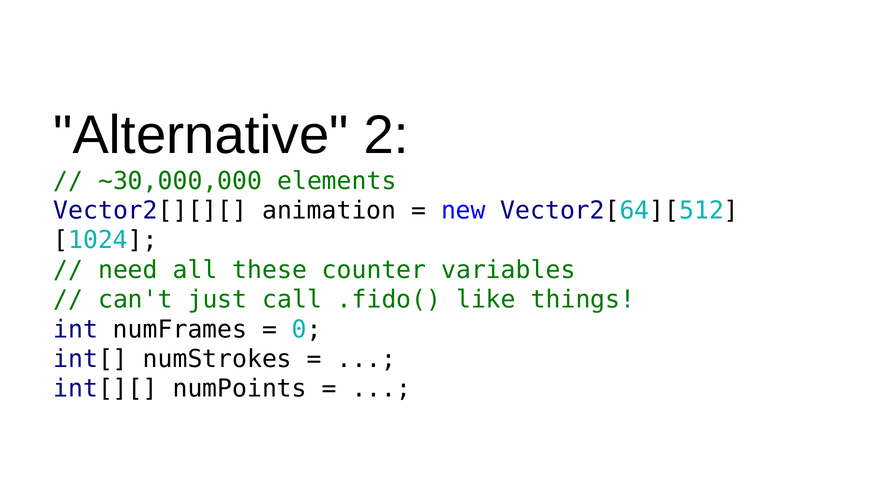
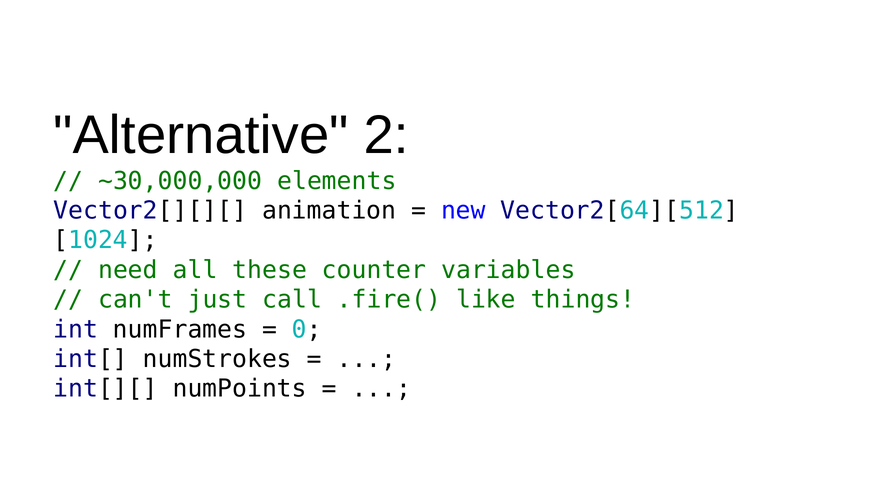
.fido(: .fido( -> .fire( (389, 299)
